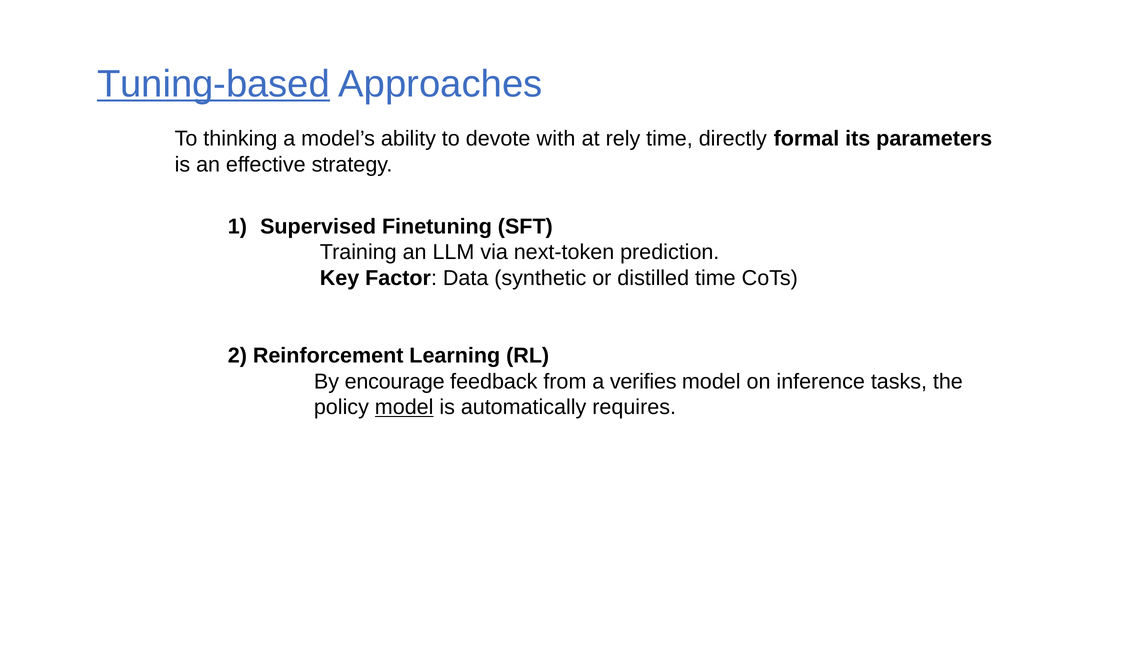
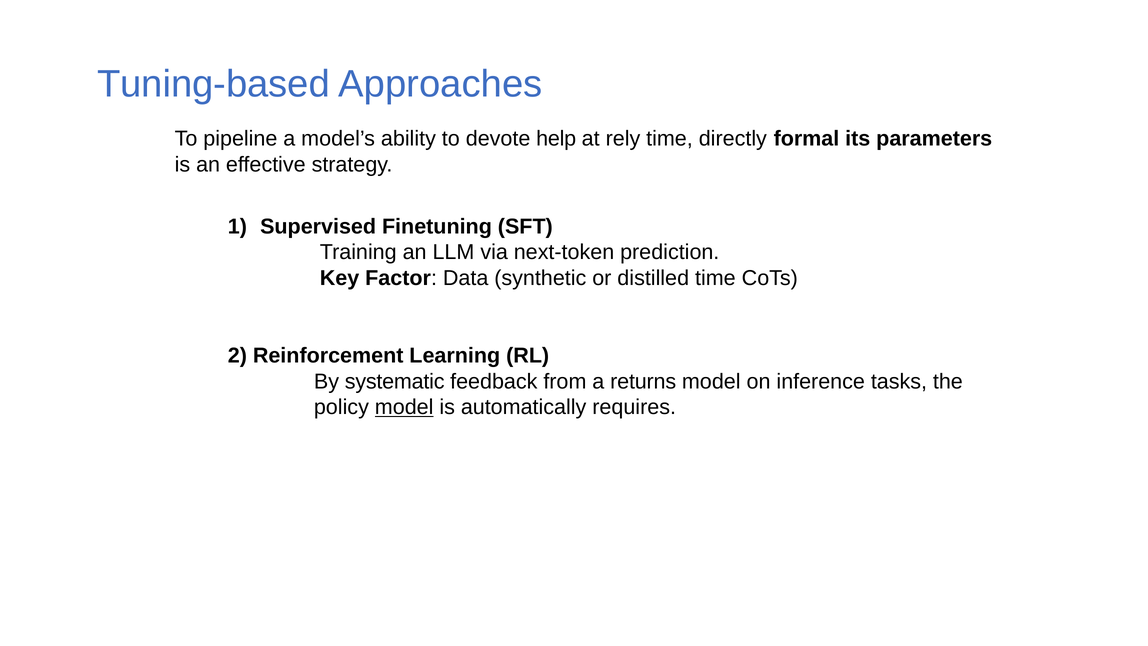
Tuning-based underline: present -> none (213, 84)
thinking: thinking -> pipeline (240, 139)
with: with -> help (556, 139)
encourage: encourage -> systematic (395, 381)
verifies: verifies -> returns (643, 381)
